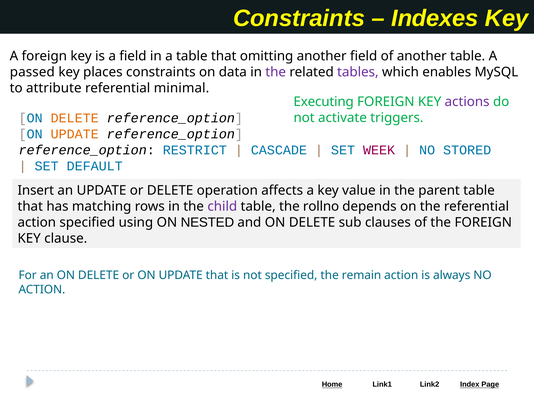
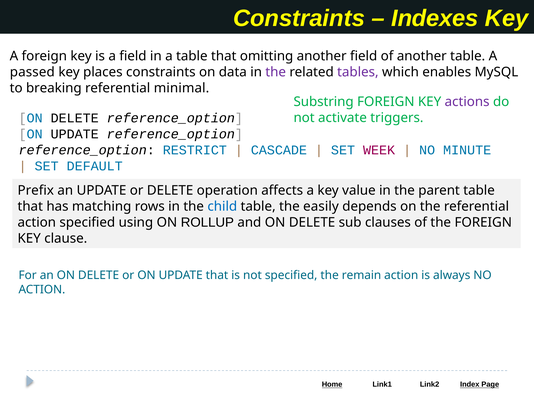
attribute: attribute -> breaking (54, 88)
Executing: Executing -> Substring (324, 102)
DELETE colour: orange -> black (75, 118)
UPDATE colour: orange -> black (75, 134)
STORED: STORED -> MINUTE (467, 150)
Insert: Insert -> Prefix (36, 191)
child colour: purple -> blue (222, 207)
rollno: rollno -> easily (321, 207)
NESTED: NESTED -> ROLLUP (207, 223)
